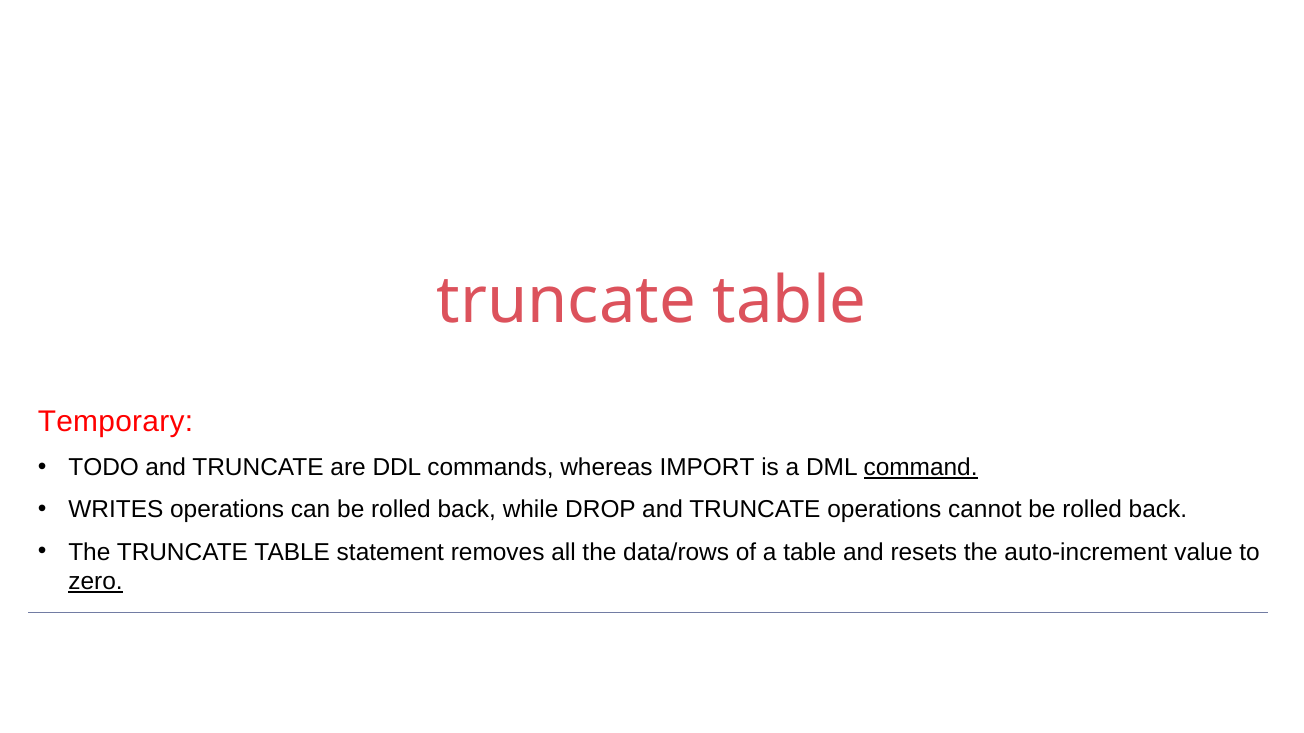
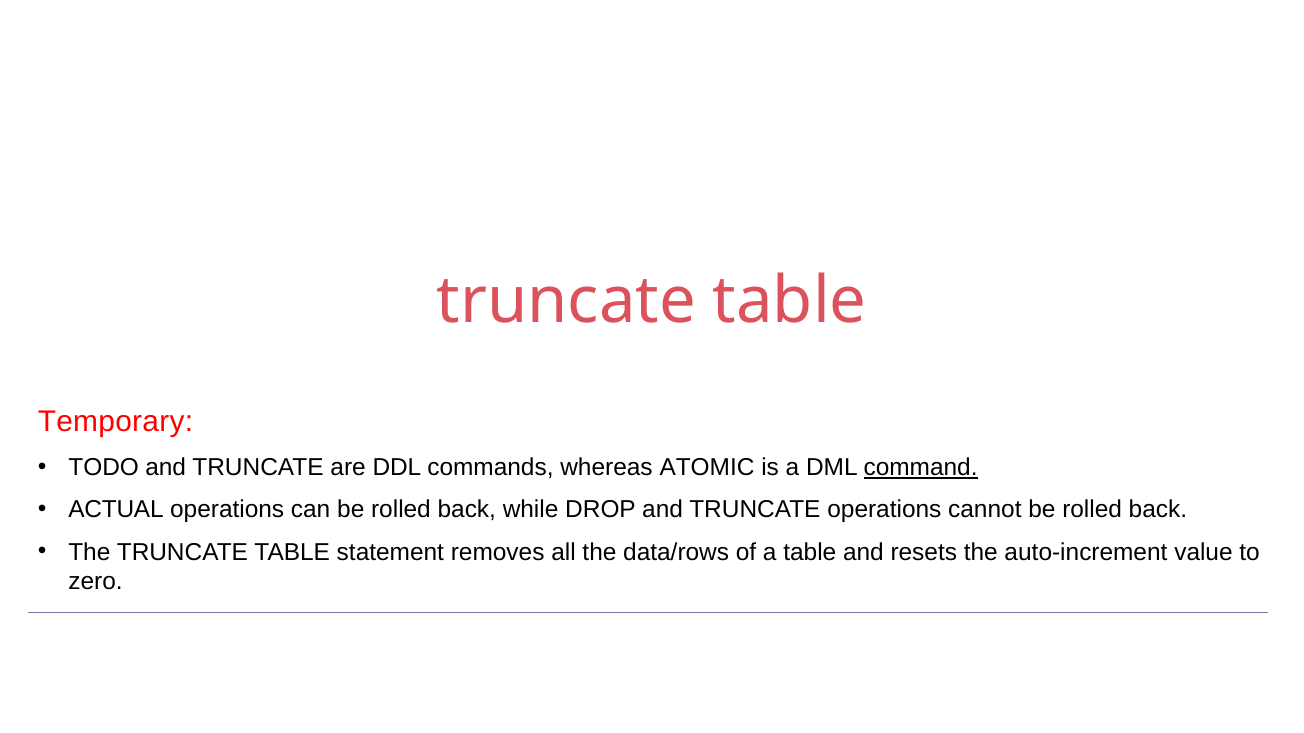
IMPORT: IMPORT -> ATOMIC (707, 468)
WRITES: WRITES -> ACTUAL (116, 510)
zero underline: present -> none (95, 582)
